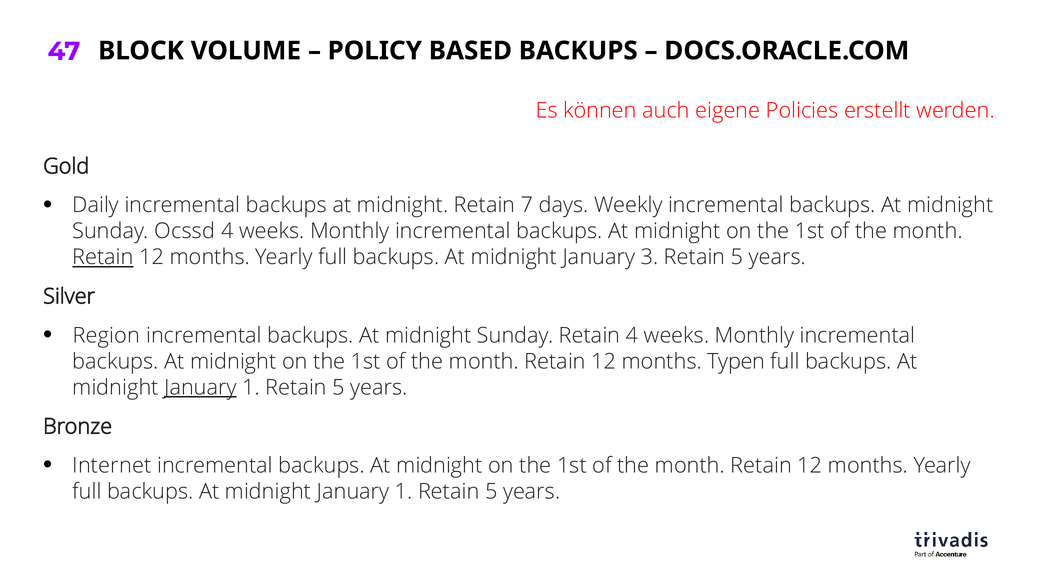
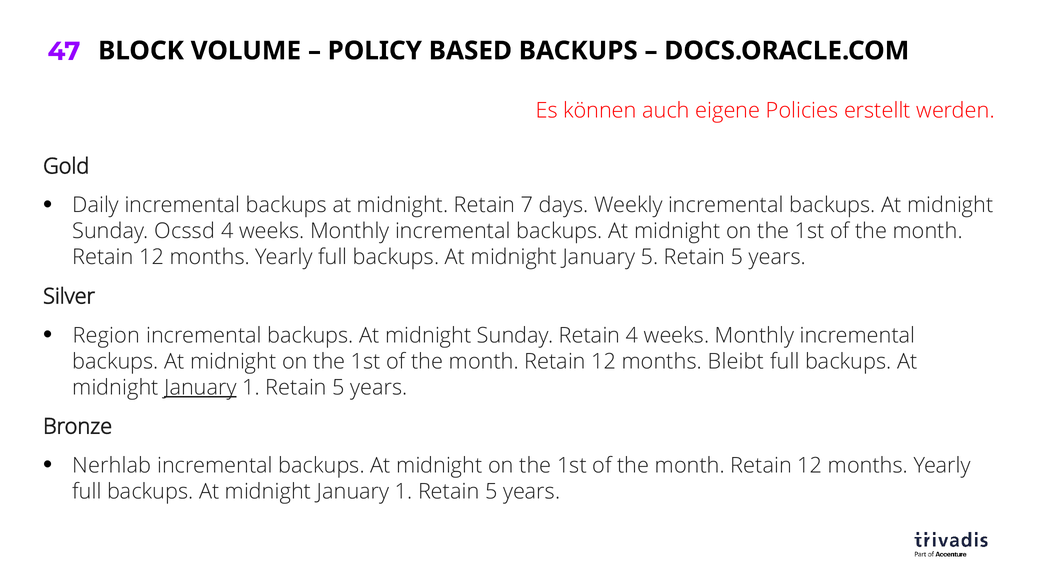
Retain underline: present -> none (103, 258)
January 3: 3 -> 5 (649, 258)
Typen: Typen -> Bleibt (736, 362)
Internet: Internet -> Nerhlab (112, 466)
